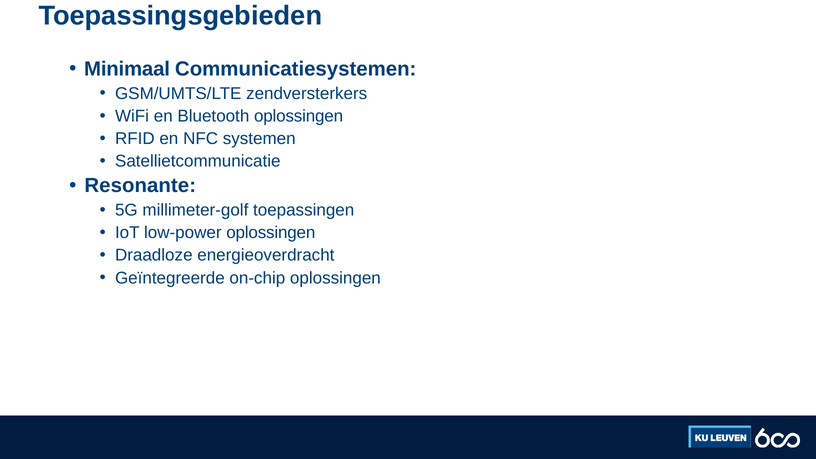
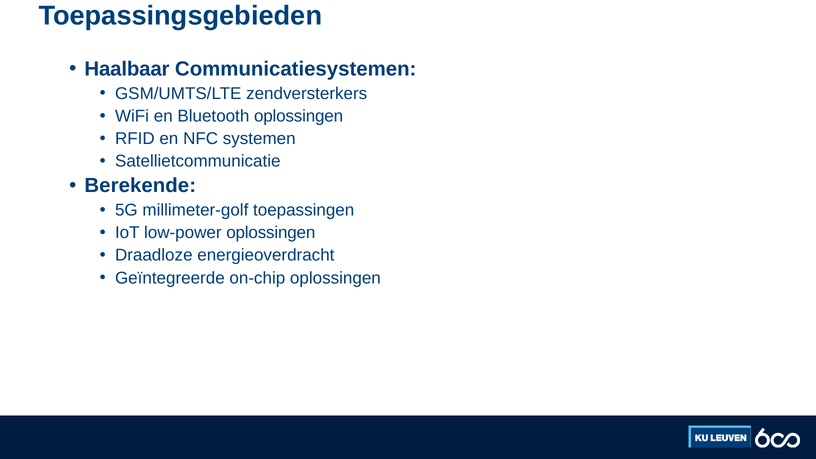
Minimaal: Minimaal -> Haalbaar (127, 69)
Resonante: Resonante -> Berekende (140, 186)
